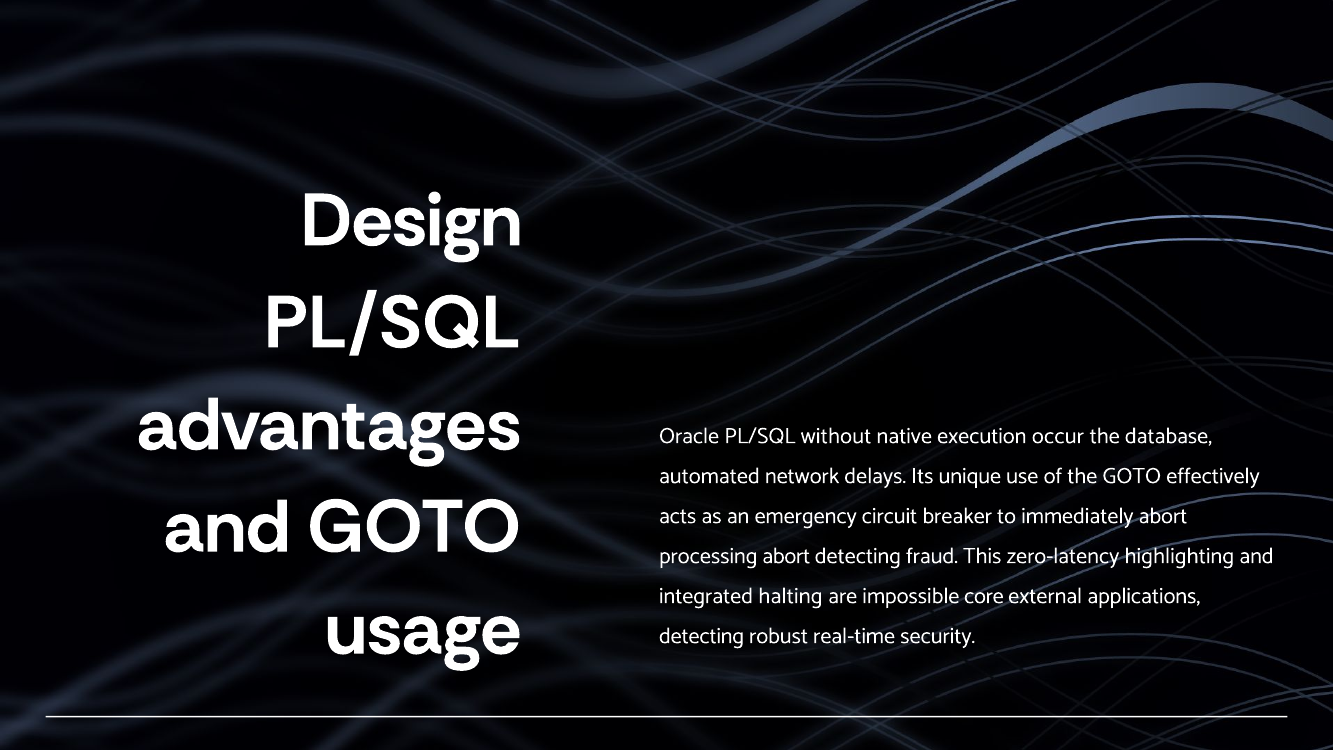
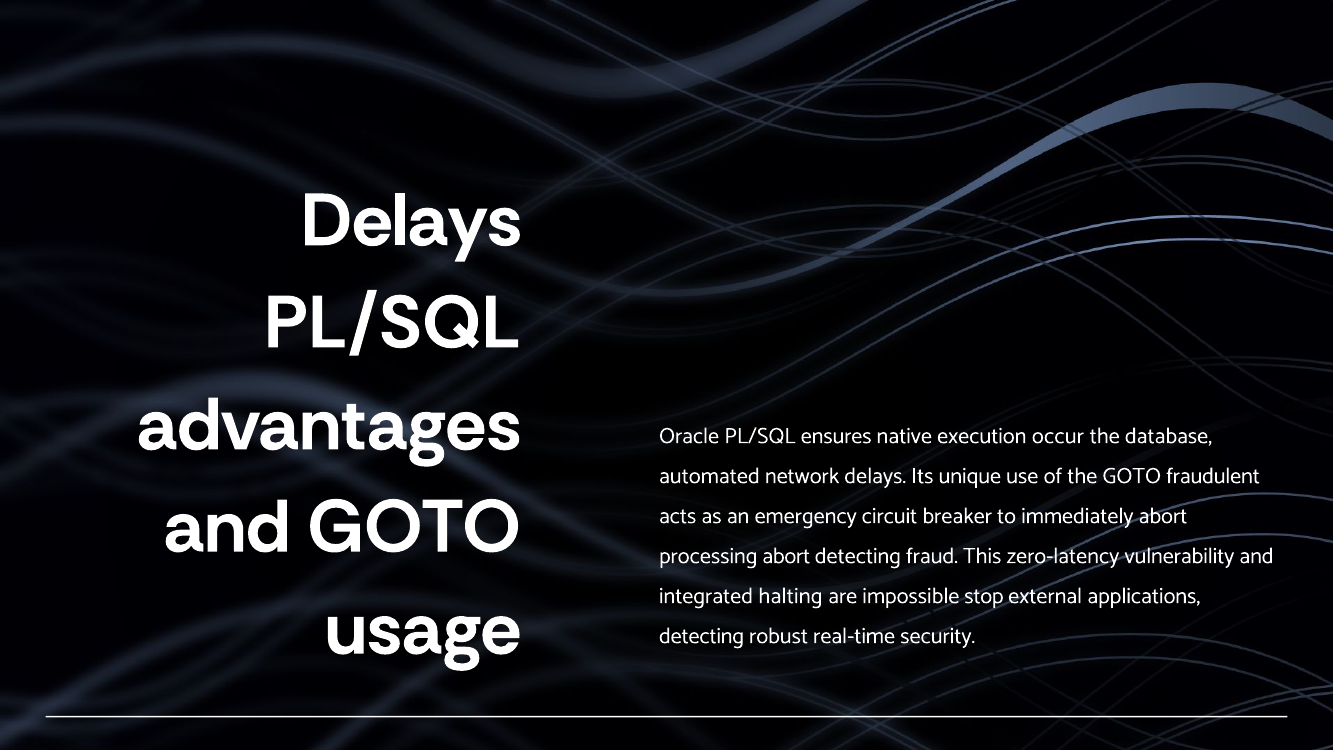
Design: Design -> Delays (411, 221)
without: without -> ensures (836, 436)
effectively: effectively -> fraudulent (1213, 476)
highlighting: highlighting -> vulnerability (1179, 556)
core: core -> stop (984, 596)
